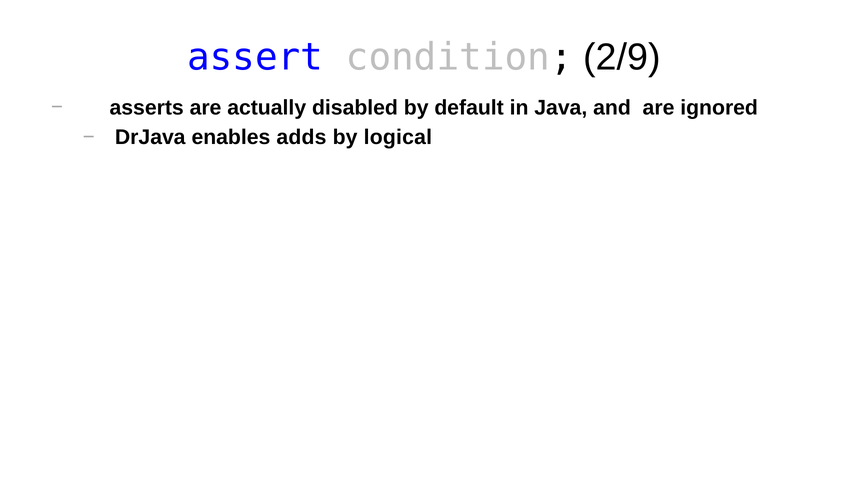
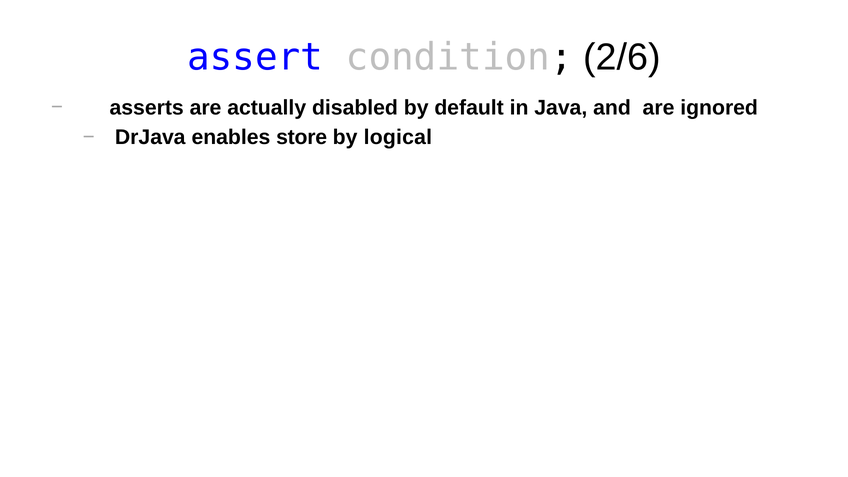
2/9: 2/9 -> 2/6 (622, 57)
adds: adds -> store (302, 137)
